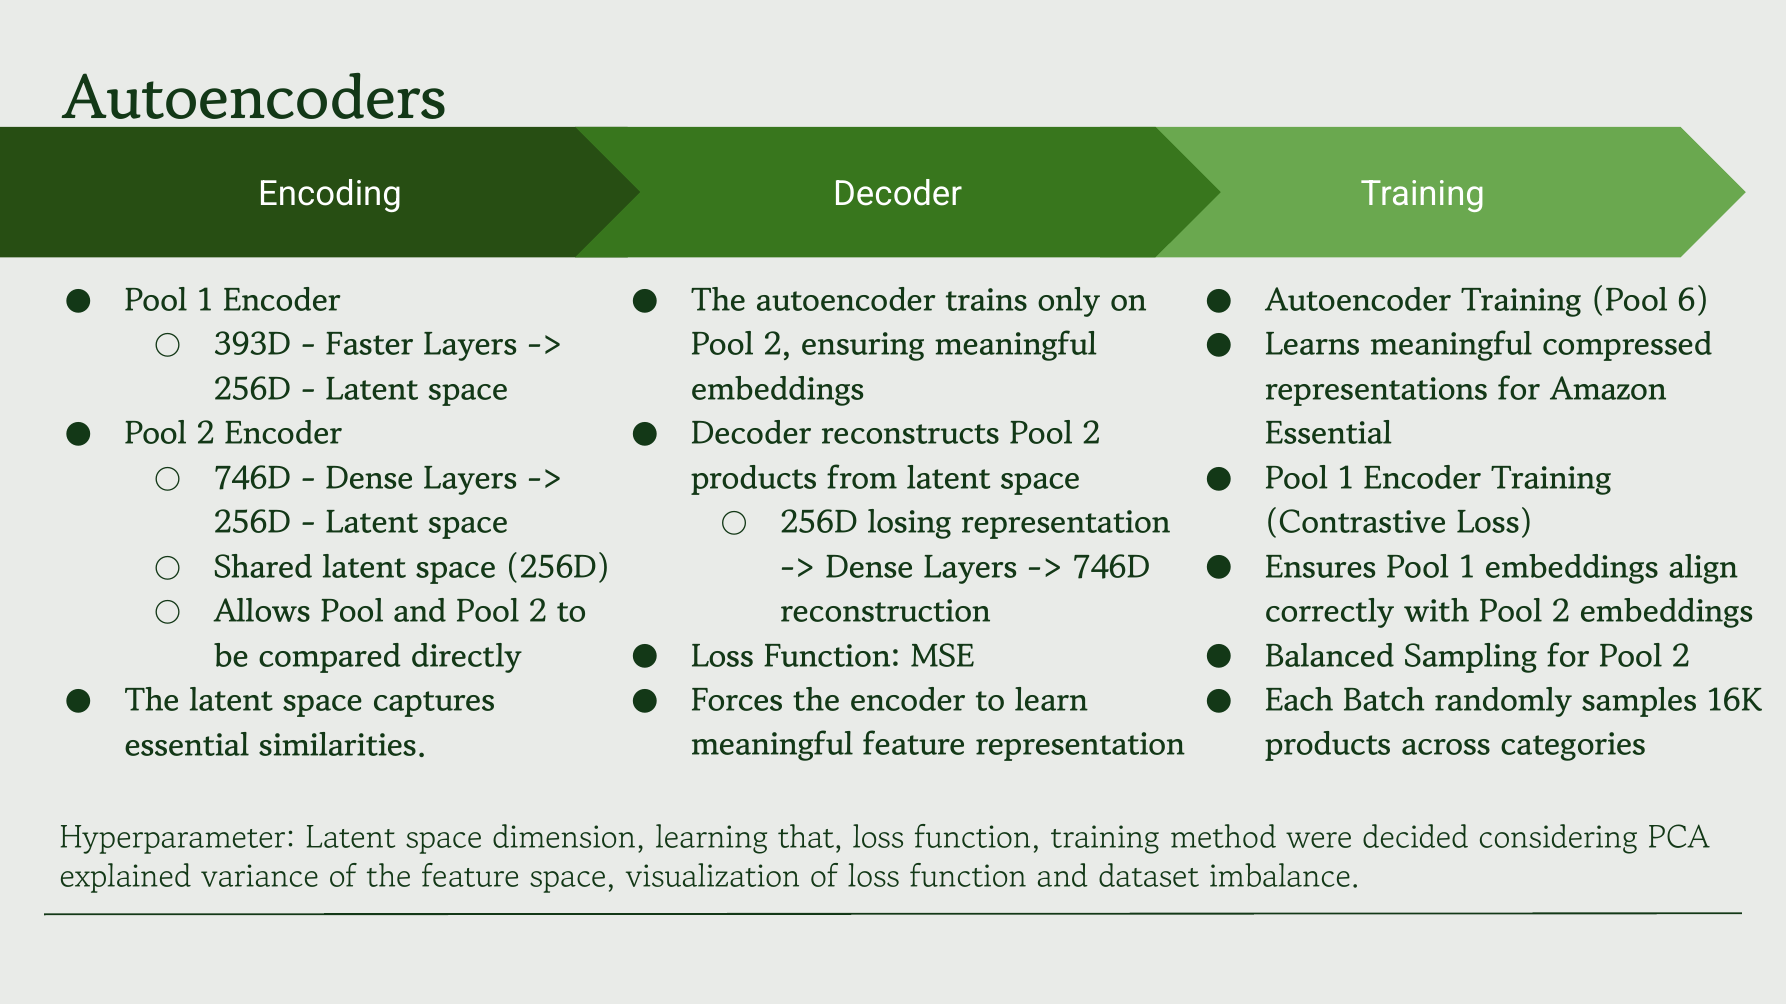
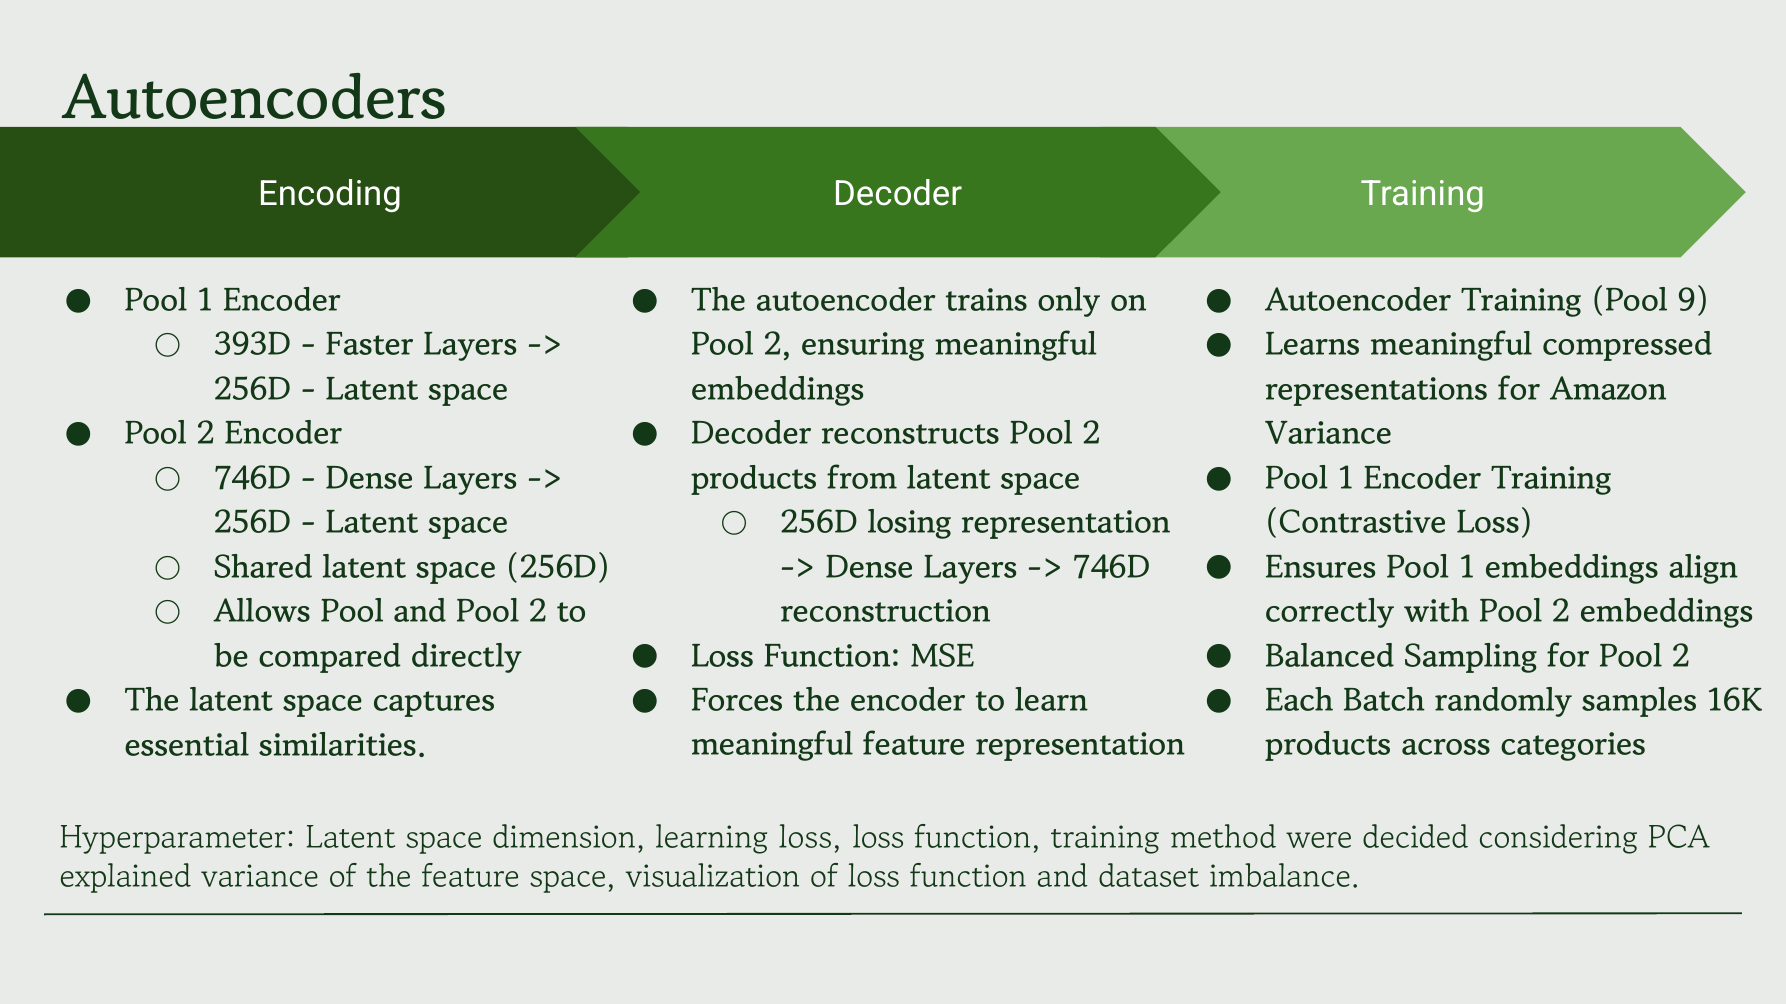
6: 6 -> 9 (1694, 303)
Essential: Essential -> Variance (1329, 436)
learning that: that -> loss (810, 841)
